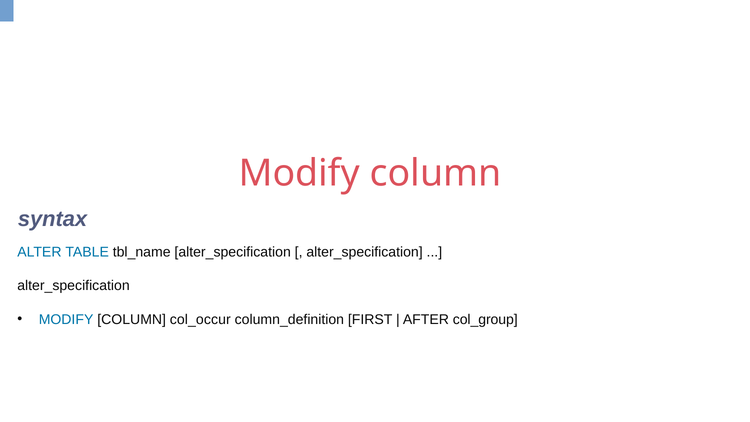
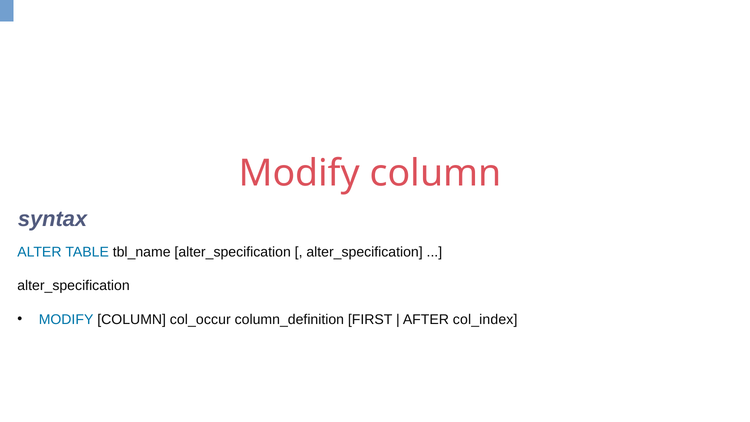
col_group: col_group -> col_index (485, 319)
